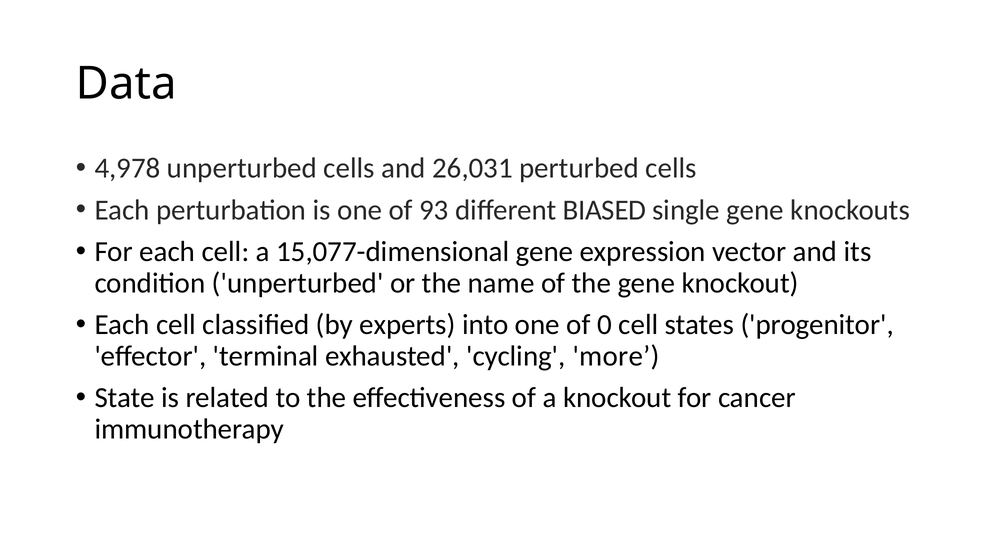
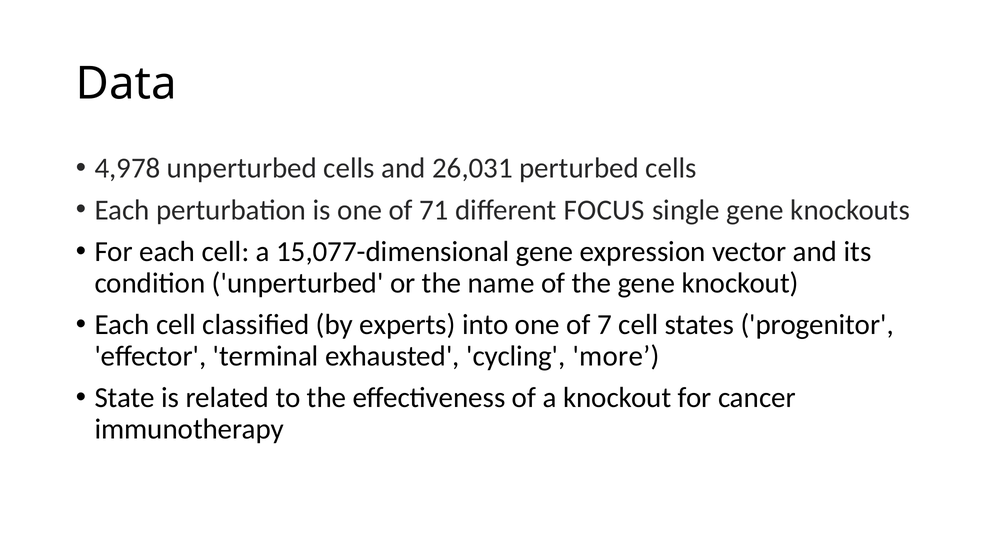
93: 93 -> 71 (434, 210)
BIASED: BIASED -> FOCUS (604, 210)
0: 0 -> 7 (604, 324)
